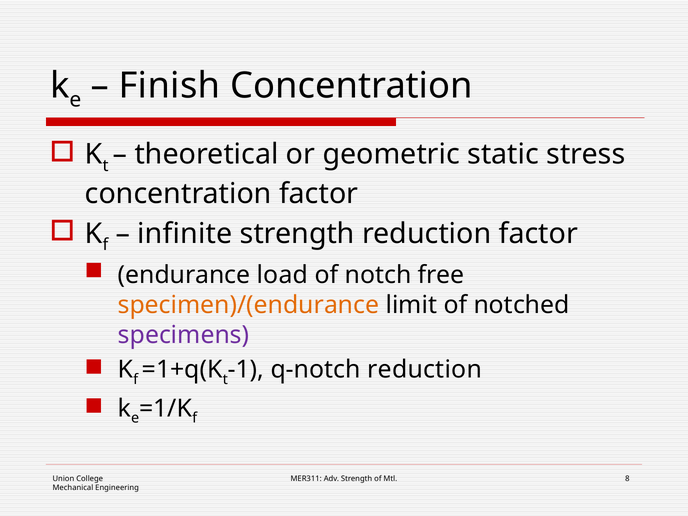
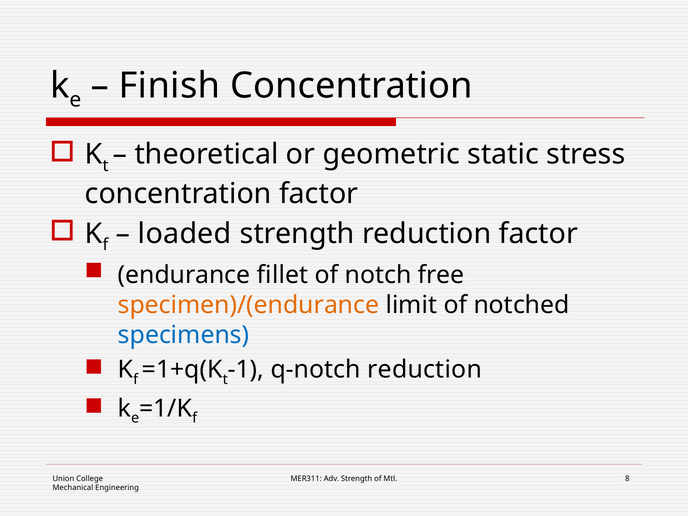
infinite: infinite -> loaded (185, 234)
load: load -> fillet (282, 275)
specimens colour: purple -> blue (184, 335)
